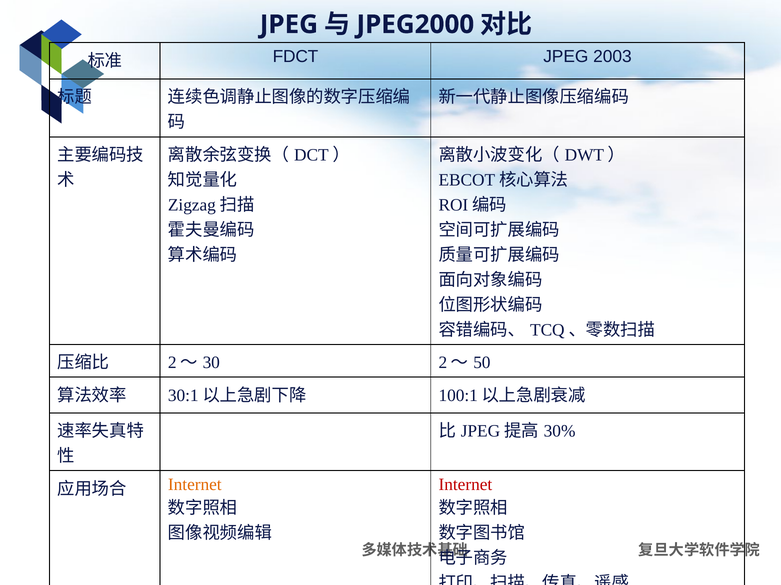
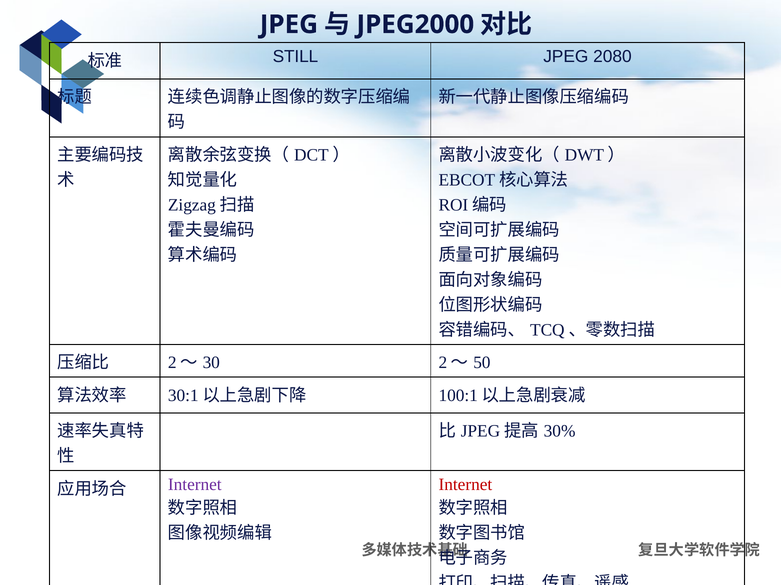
FDCT: FDCT -> STILL (295, 57)
2003: 2003 -> 2080 (612, 57)
Internet colour: orange -> purple (195, 485)
